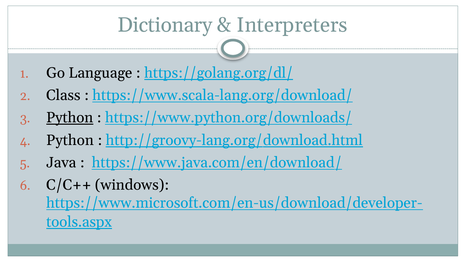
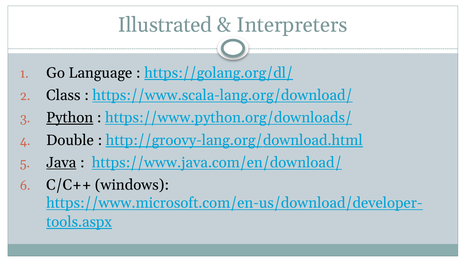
Dictionary: Dictionary -> Illustrated (165, 25)
Python: Python -> Double (70, 140)
Java underline: none -> present (61, 163)
